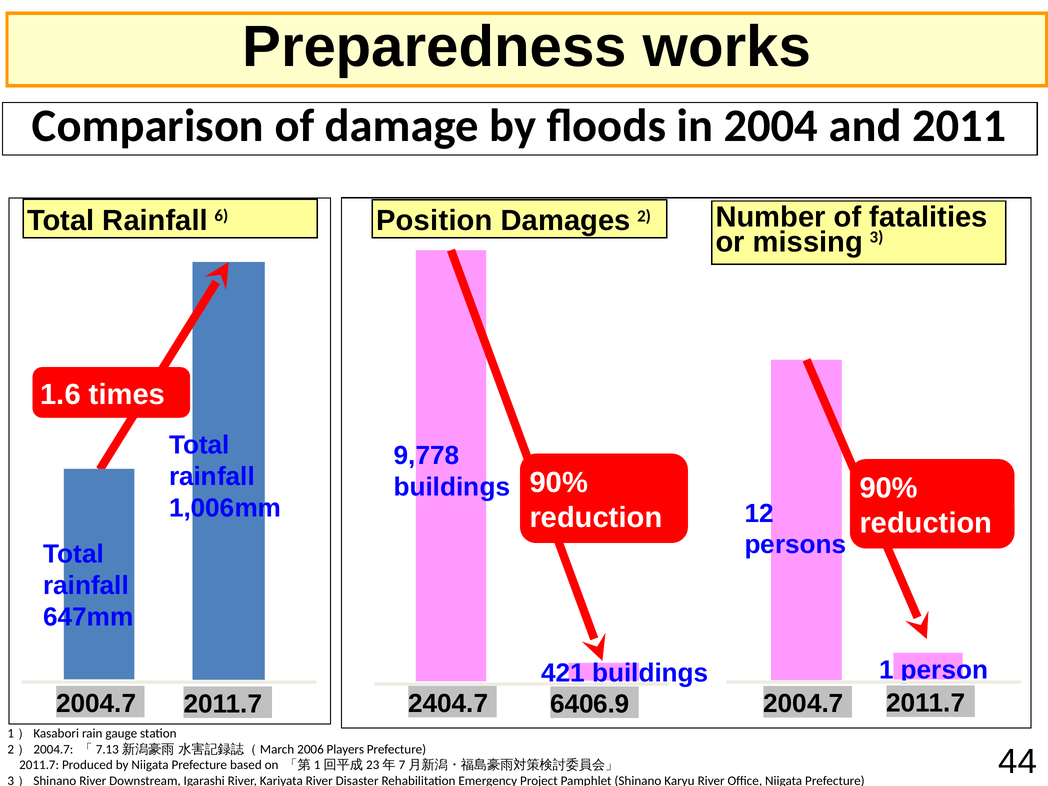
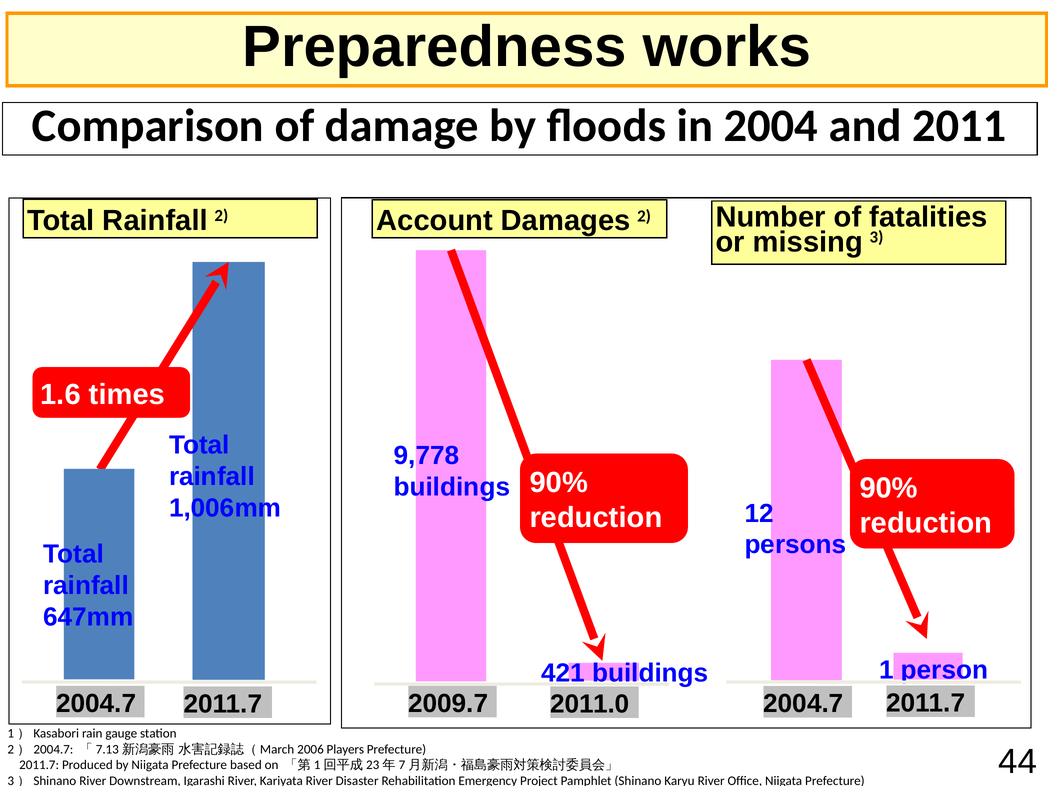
Rainfall 6: 6 -> 2 (221, 216)
Position: Position -> Account (435, 221)
2404.7: 2404.7 -> 2009.7 (448, 703)
6406.9: 6406.9 -> 2011.0 (590, 704)
